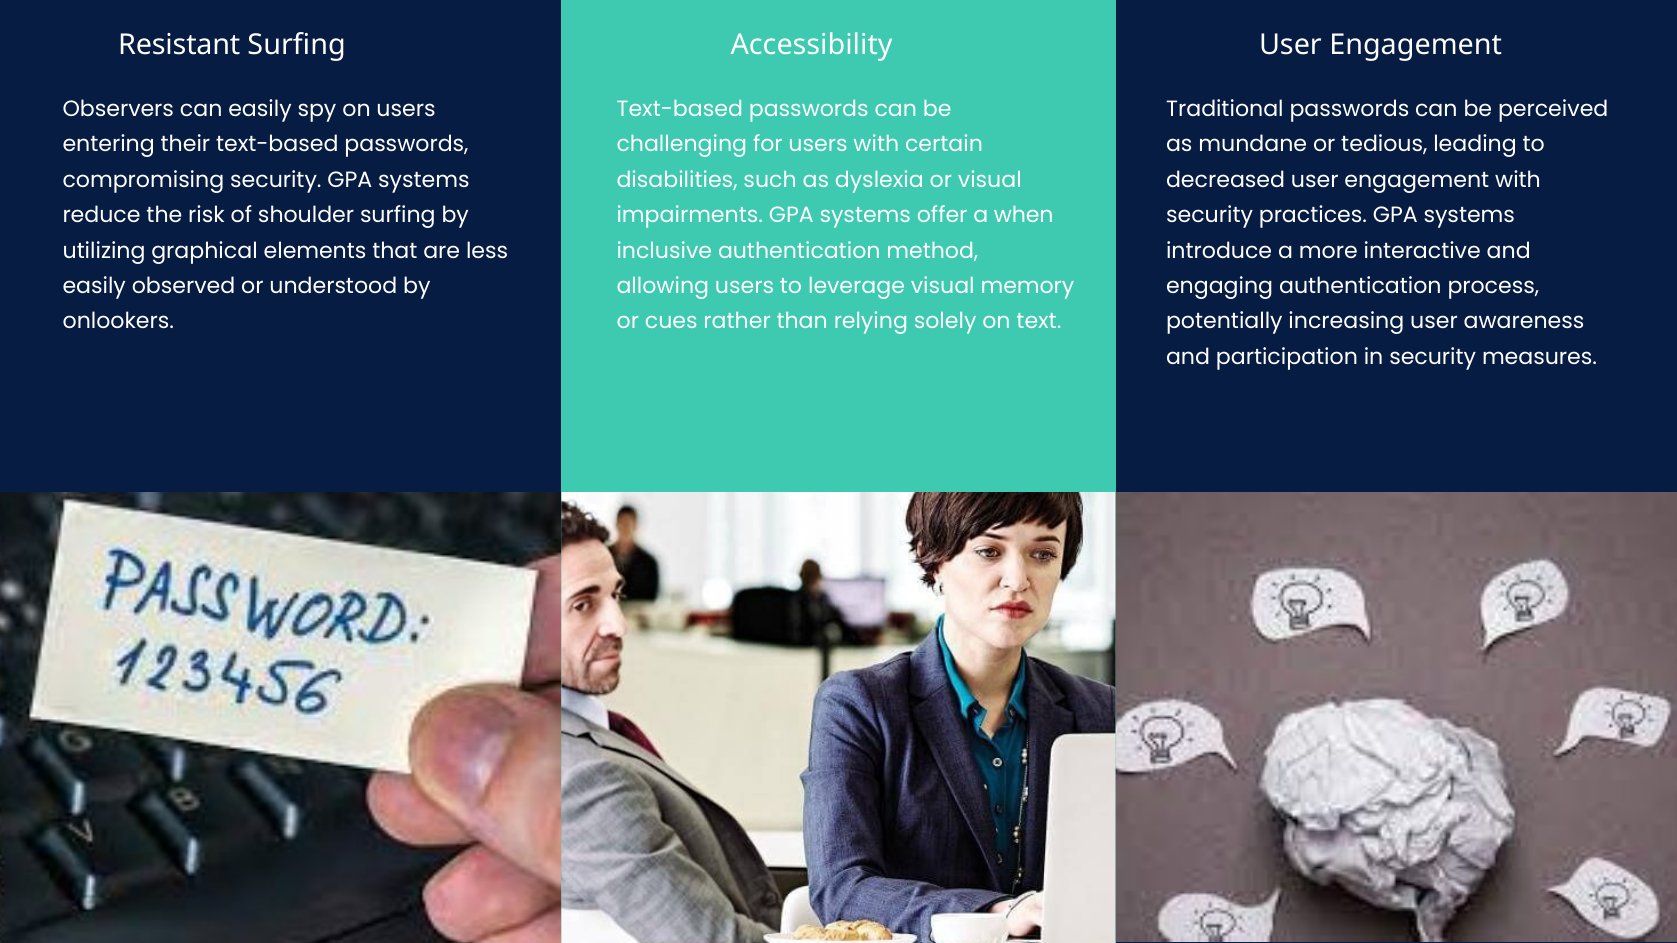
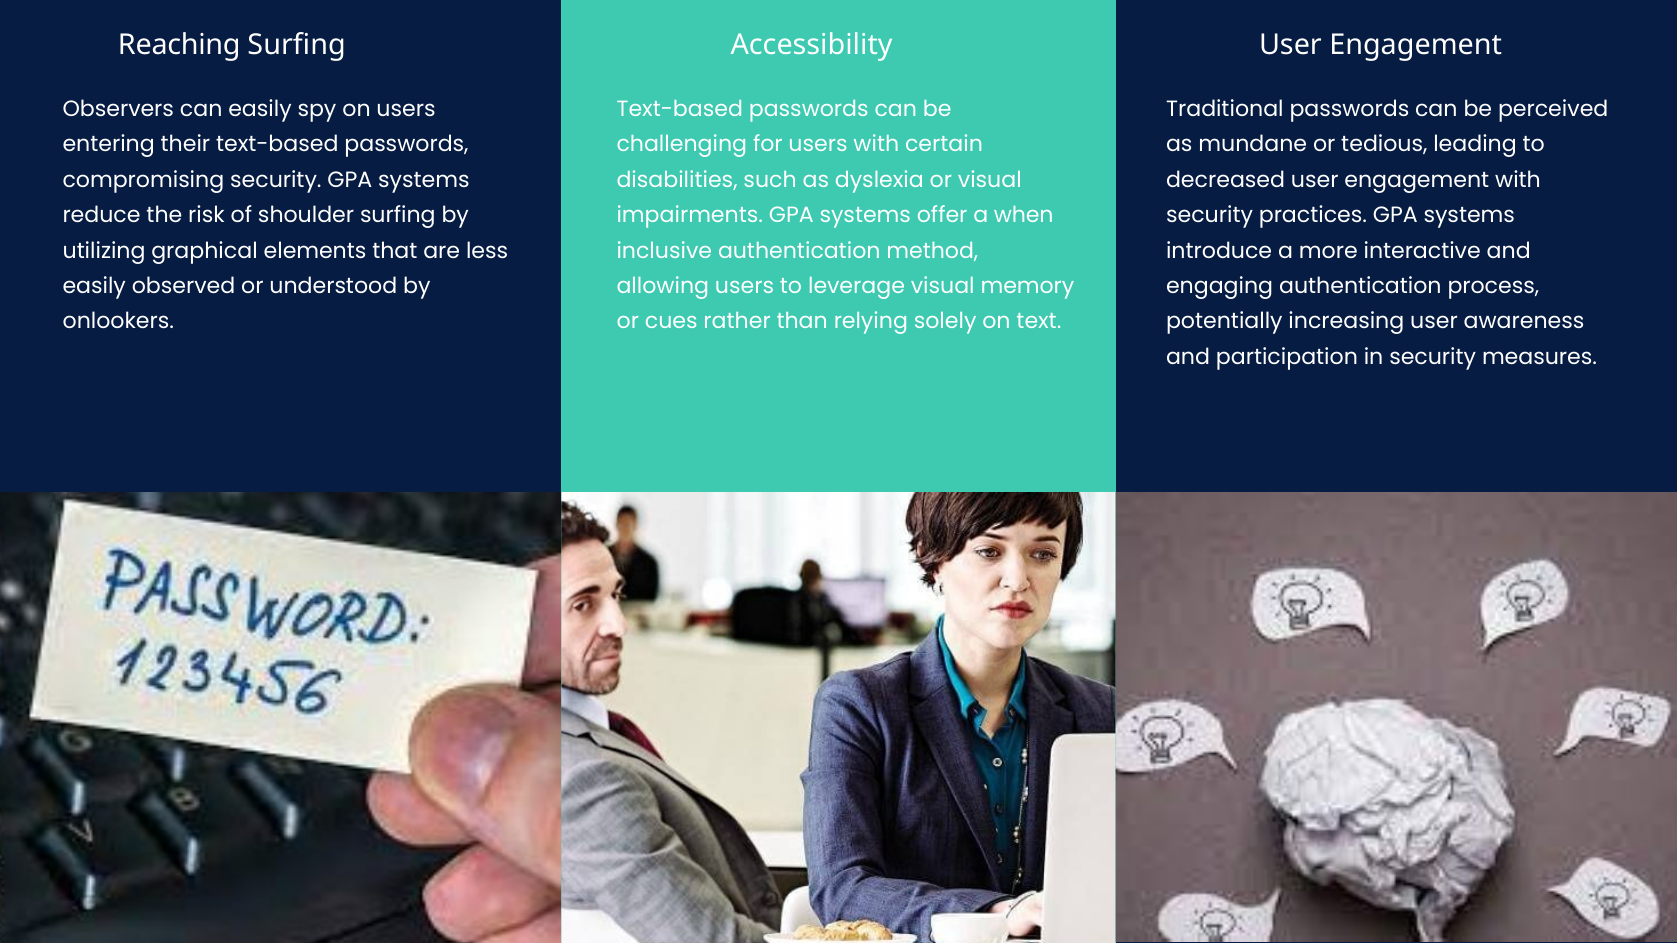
Resistant: Resistant -> Reaching (179, 45)
